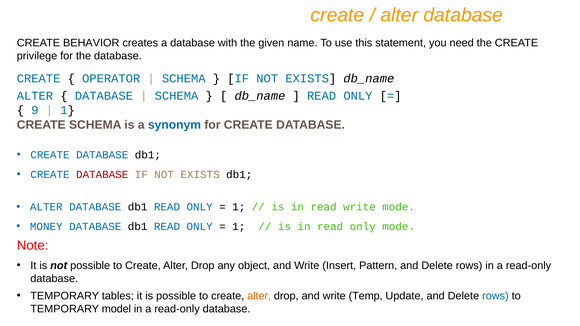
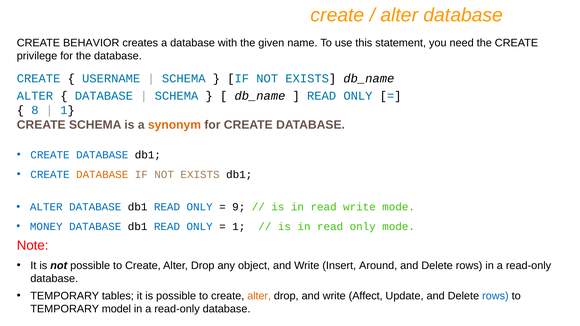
OPERATOR: OPERATOR -> USERNAME (111, 79)
9: 9 -> 8 (35, 110)
synonym colour: blue -> orange (174, 125)
DATABASE colour: red -> orange (102, 175)
1: 1 -> 9 (239, 207)
Pattern: Pattern -> Around (378, 266)
Temp: Temp -> Affect (366, 296)
